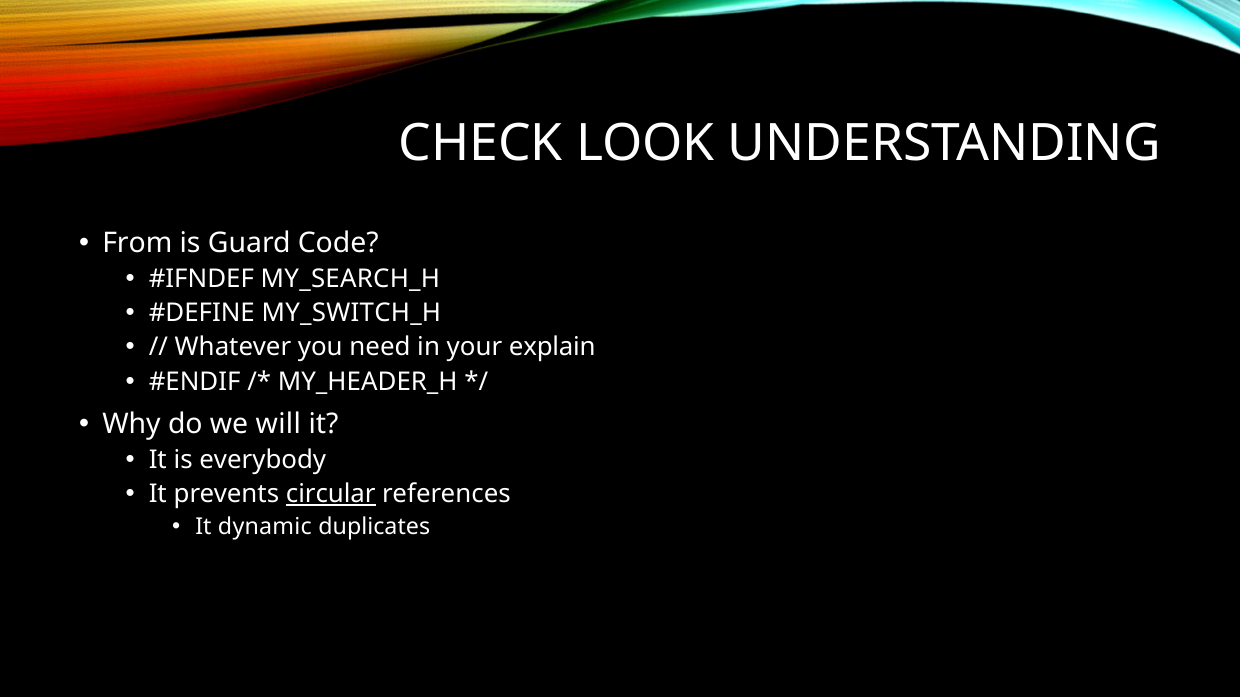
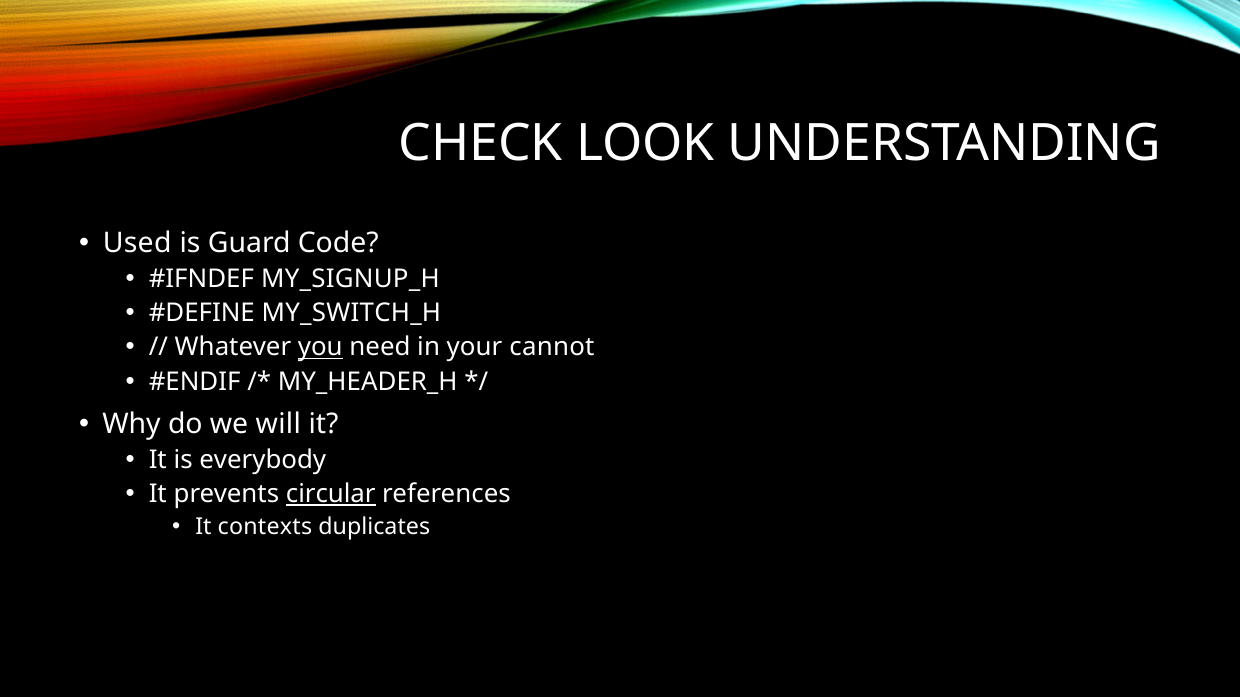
From: From -> Used (137, 243)
MY_SEARCH_H: MY_SEARCH_H -> MY_SIGNUP_H (350, 279)
you underline: none -> present (320, 348)
explain: explain -> cannot (552, 348)
dynamic: dynamic -> contexts (265, 527)
